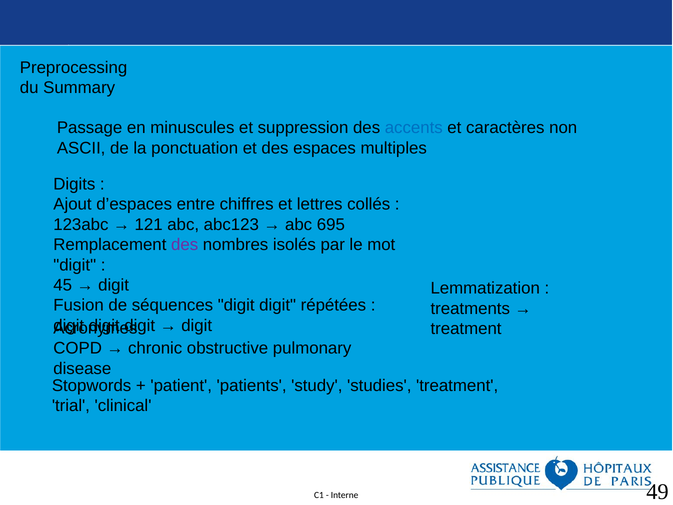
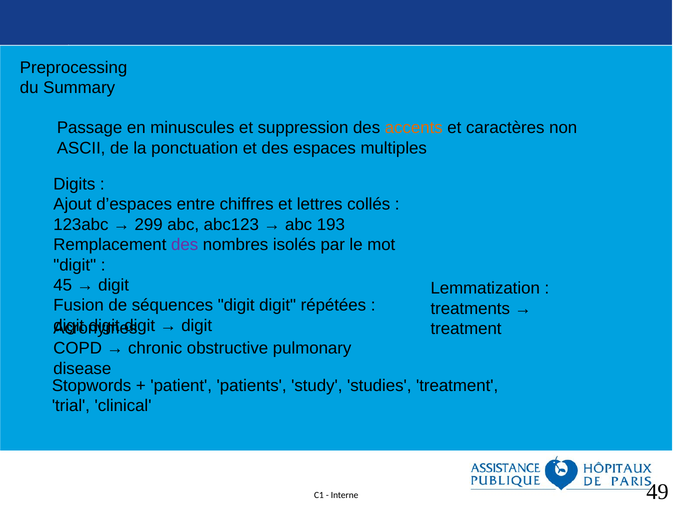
accents colour: blue -> orange (414, 128)
121: 121 -> 299 (149, 225)
695: 695 -> 193 (331, 225)
